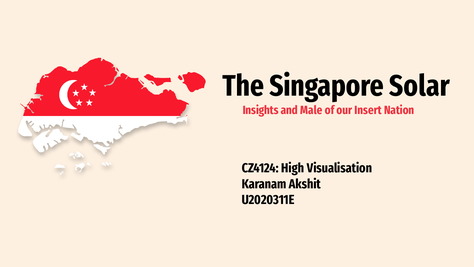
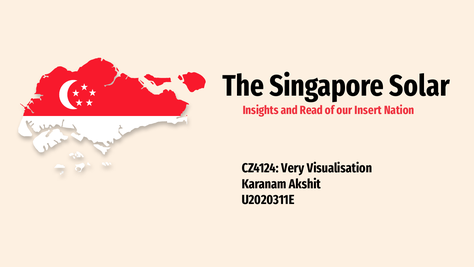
Male: Male -> Read (311, 110)
High: High -> Very (293, 168)
